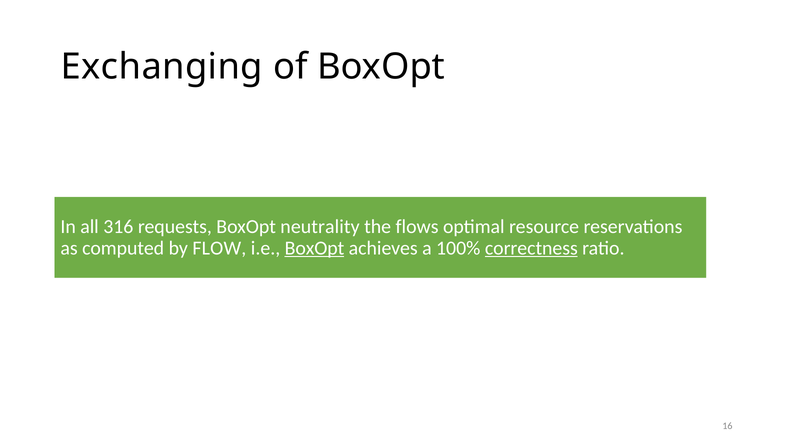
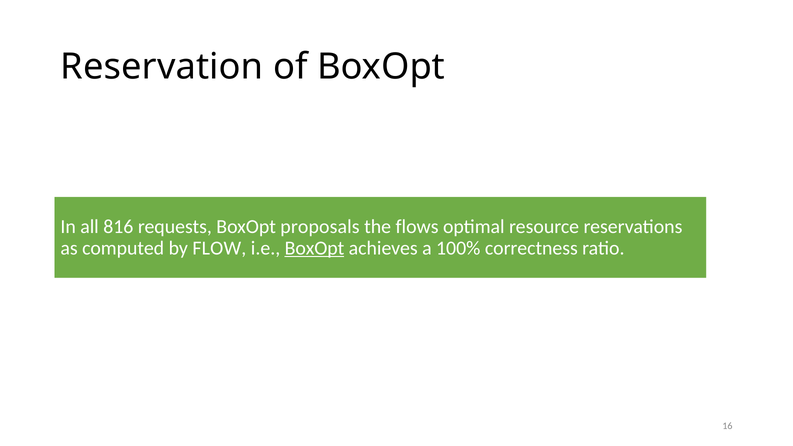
Exchanging: Exchanging -> Reservation (162, 67)
316: 316 -> 816 (118, 227)
neutrality: neutrality -> proposals (320, 227)
correctness underline: present -> none (531, 248)
